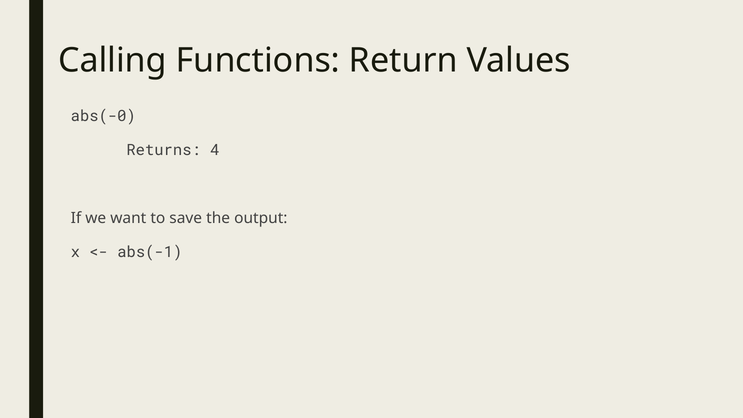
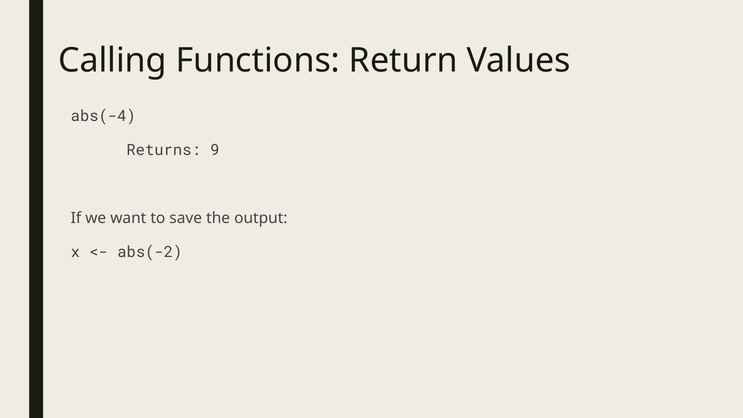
abs(-0: abs(-0 -> abs(-4 (103, 116)
4: 4 -> 9 (215, 150)
abs(-1: abs(-1 -> abs(-2 (150, 252)
